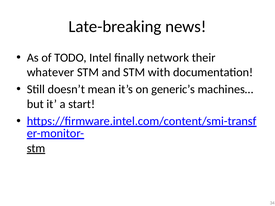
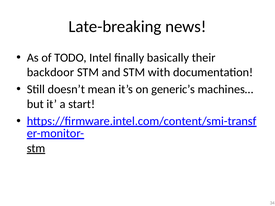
network: network -> basically (168, 58)
whatever: whatever -> backdoor (50, 72)
